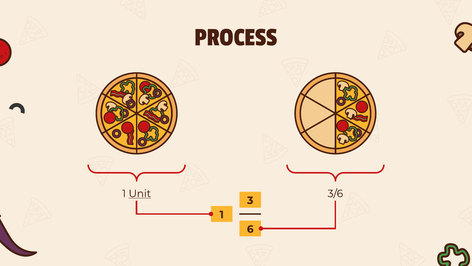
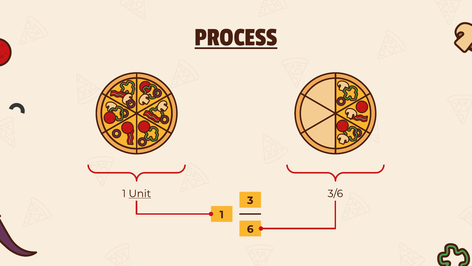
PROCESS underline: none -> present (236, 37)
